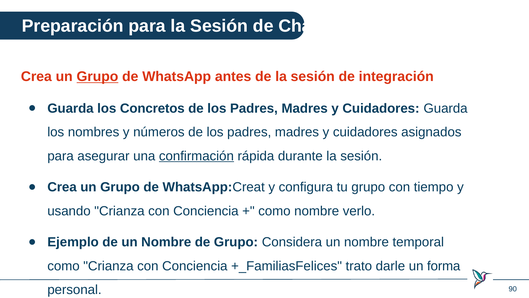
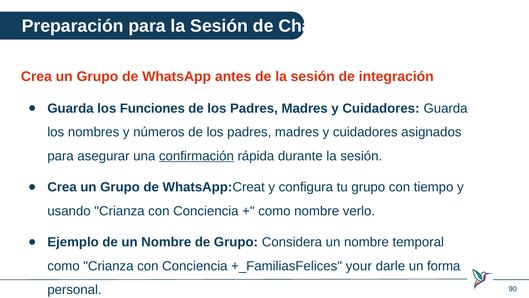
Grupo underline: present -> none (97, 77)
Concretos: Concretos -> Funciones (152, 108)
trato: trato -> your (359, 266)
